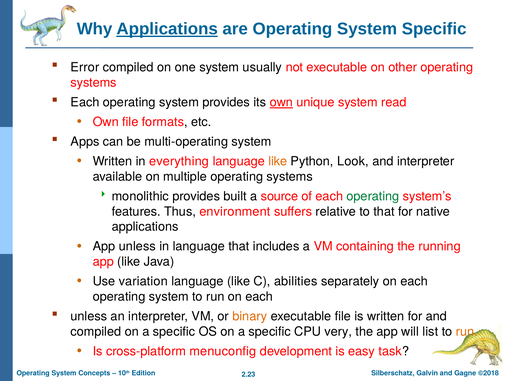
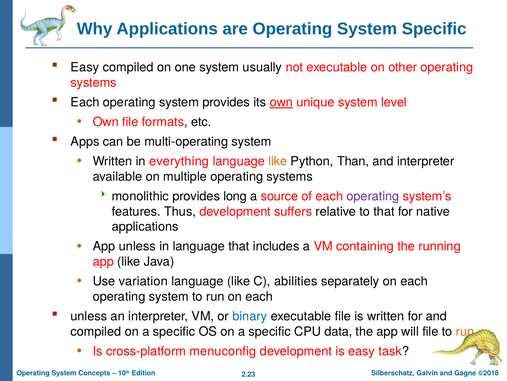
Applications underline: present -> none (167, 29)
Error: Error -> Easy (85, 67)
read: read -> level (394, 102)
Look: Look -> Than (353, 161)
built: built -> long (235, 196)
operating colour: green -> purple (373, 196)
Thus environment: environment -> development (235, 211)
binary colour: orange -> blue (250, 316)
very: very -> data (338, 331)
will list: list -> file (430, 331)
